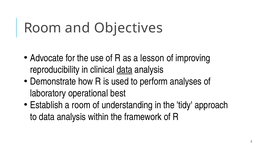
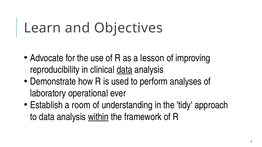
Room: Room -> Learn (42, 28)
best: best -> ever (118, 93)
within underline: none -> present (98, 117)
